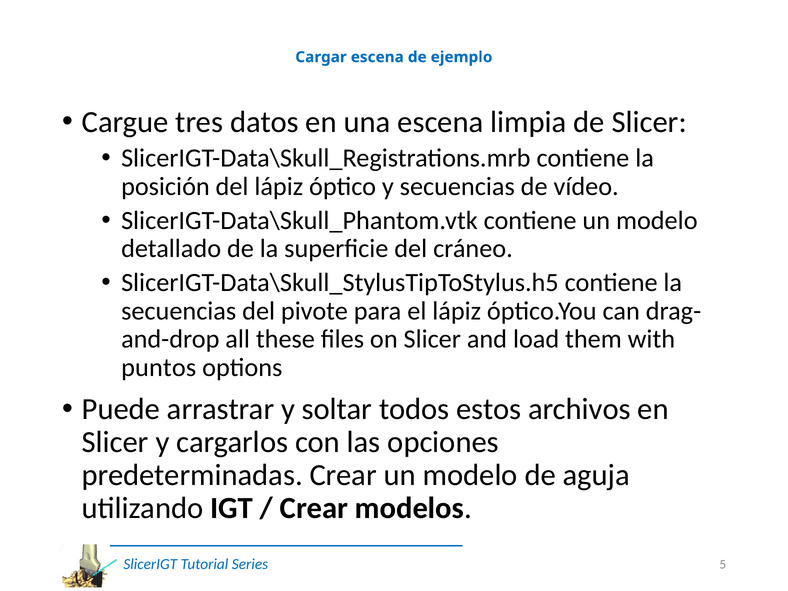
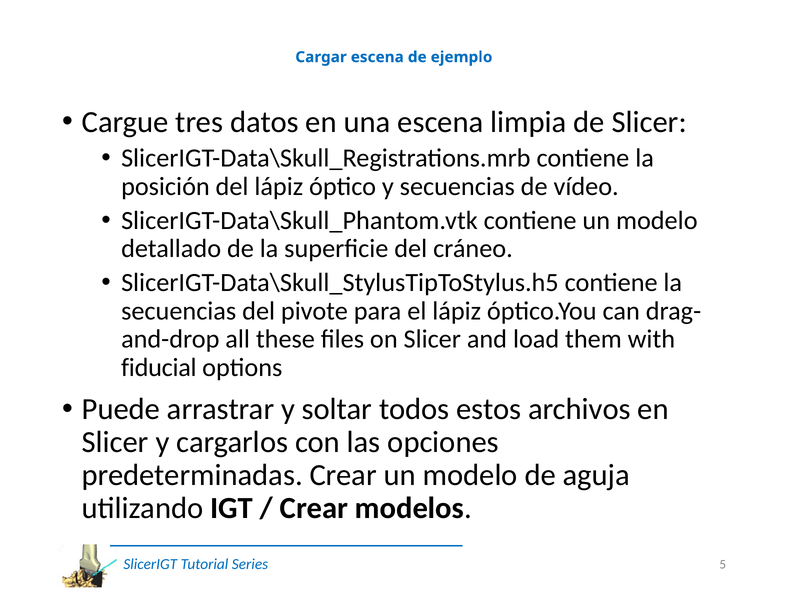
puntos: puntos -> fiducial (159, 368)
